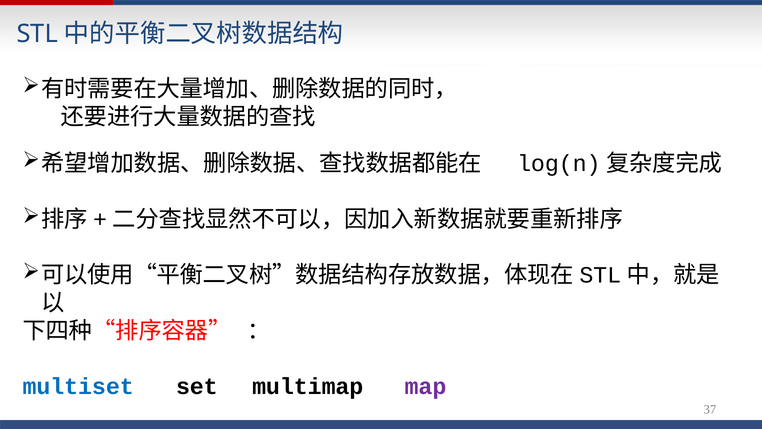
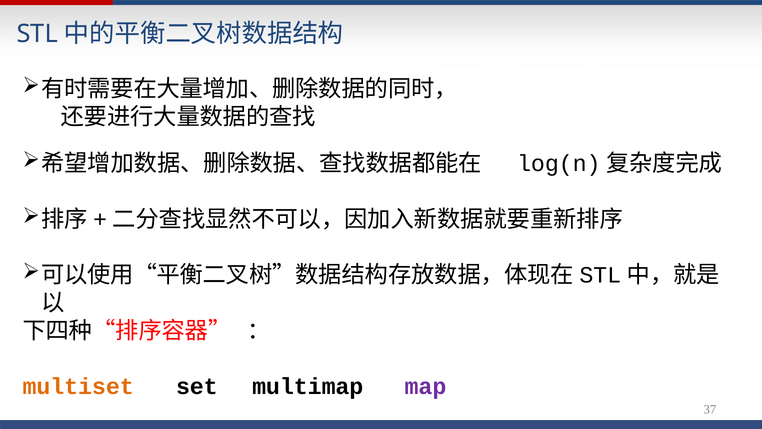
multiset colour: blue -> orange (78, 386)
